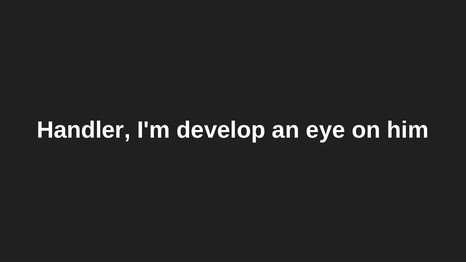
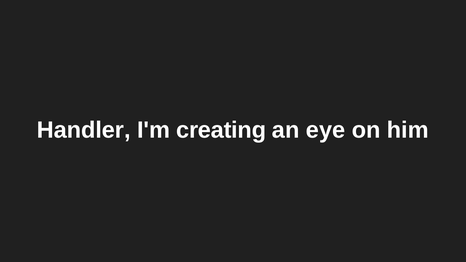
develop: develop -> creating (221, 130)
